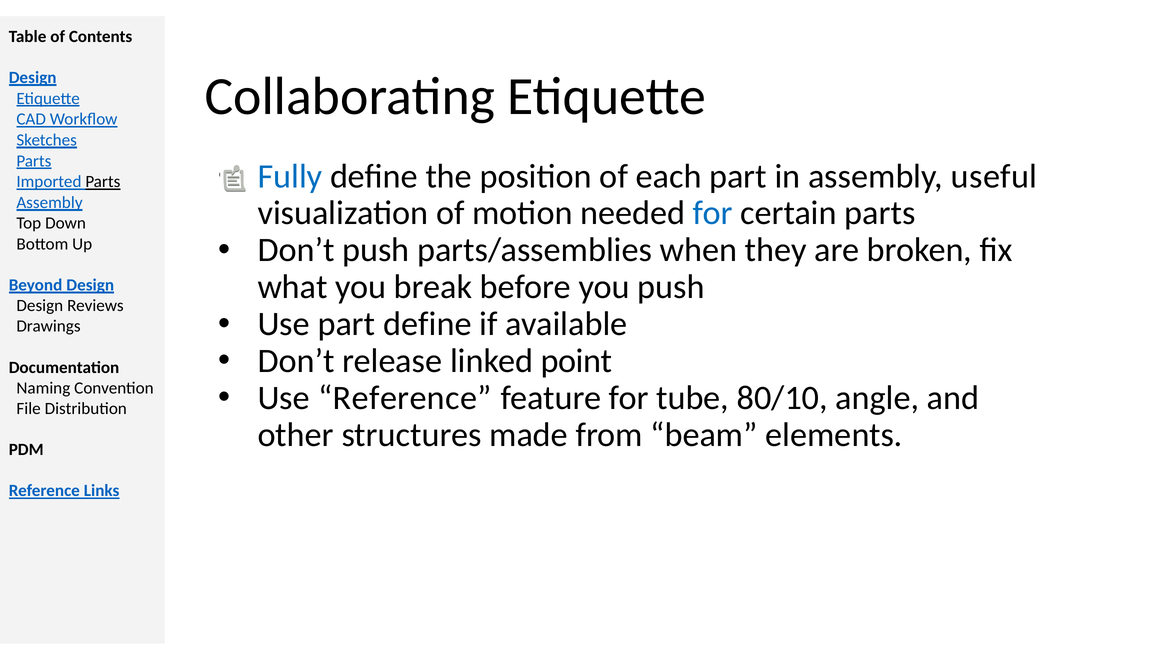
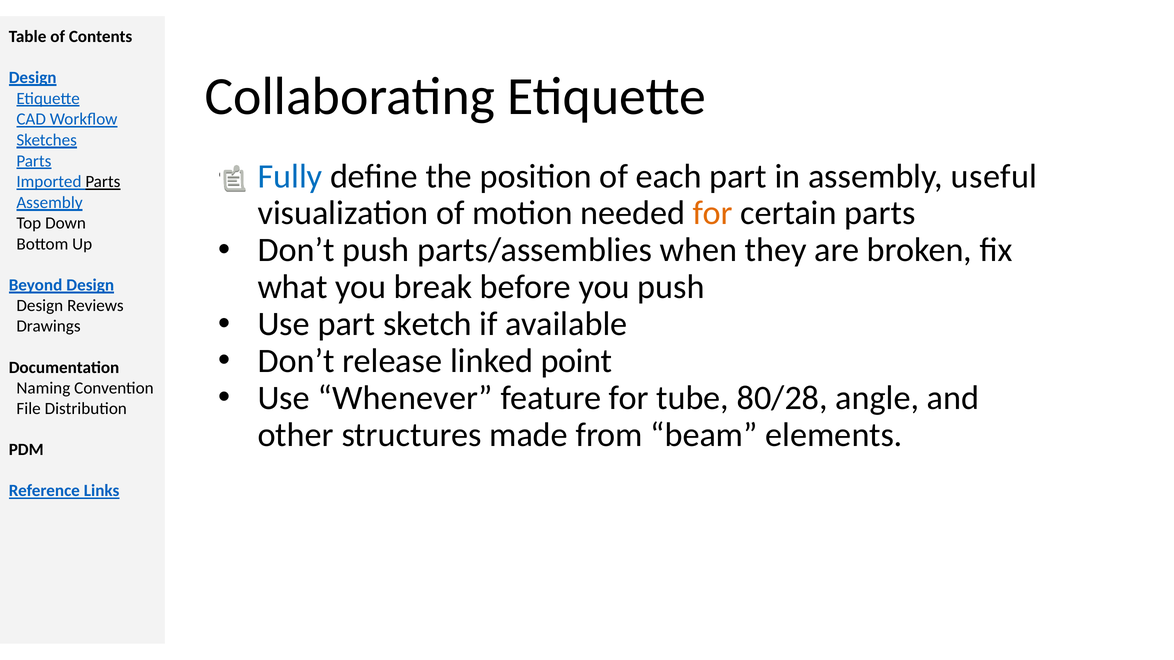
for colour: blue -> orange (713, 213)
part define: define -> sketch (427, 324)
Use Reference: Reference -> Whenever (405, 398)
80/10: 80/10 -> 80/28 (782, 398)
